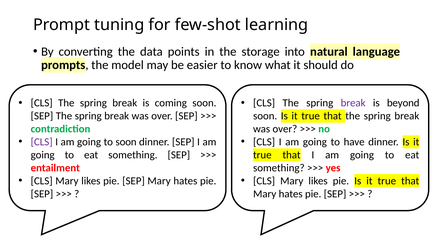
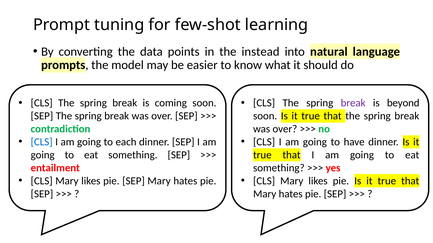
storage: storage -> instead (261, 52)
CLS colour: purple -> blue (42, 142)
to soon: soon -> each (126, 142)
